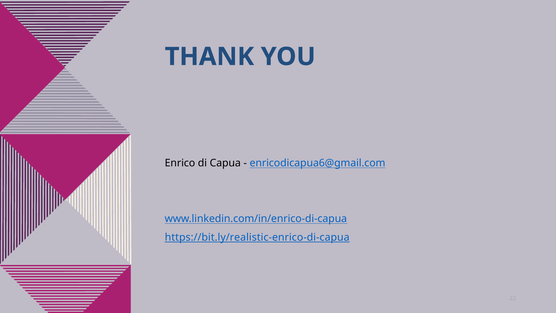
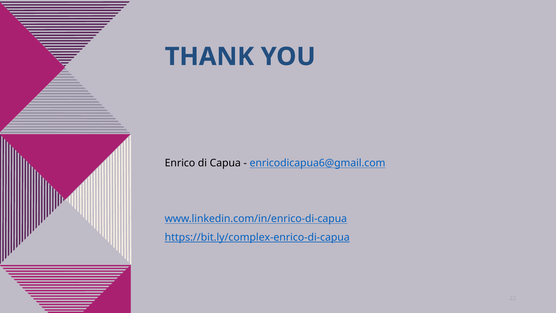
https://bit.ly/realistic-enrico-di-capua: https://bit.ly/realistic-enrico-di-capua -> https://bit.ly/complex-enrico-di-capua (257, 237)
